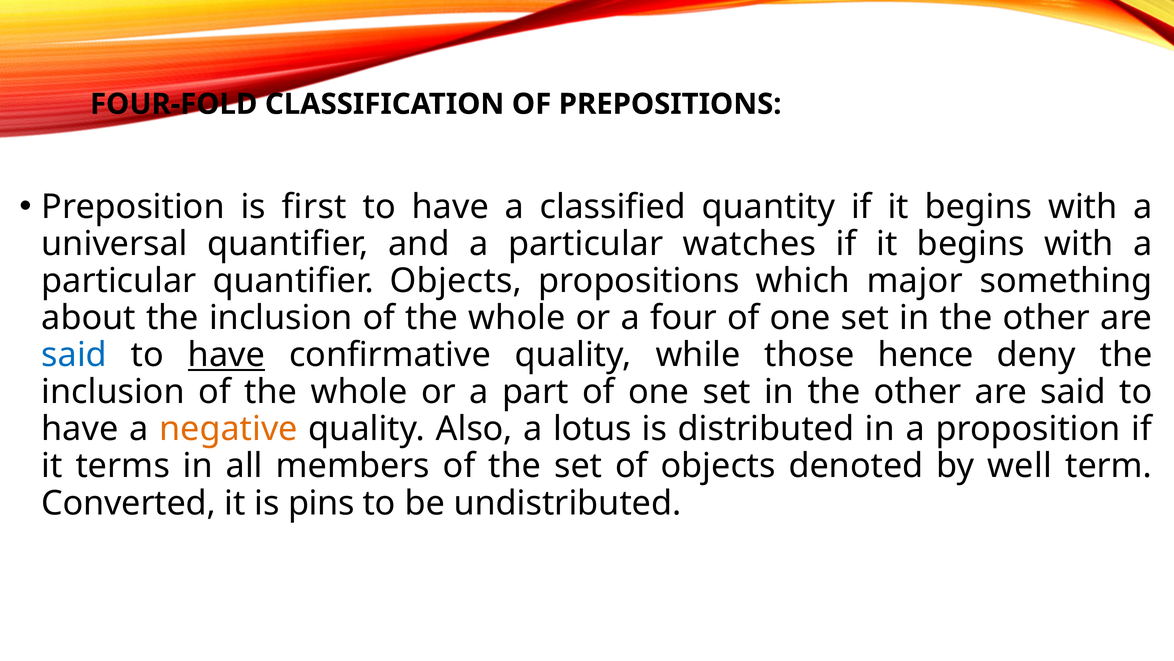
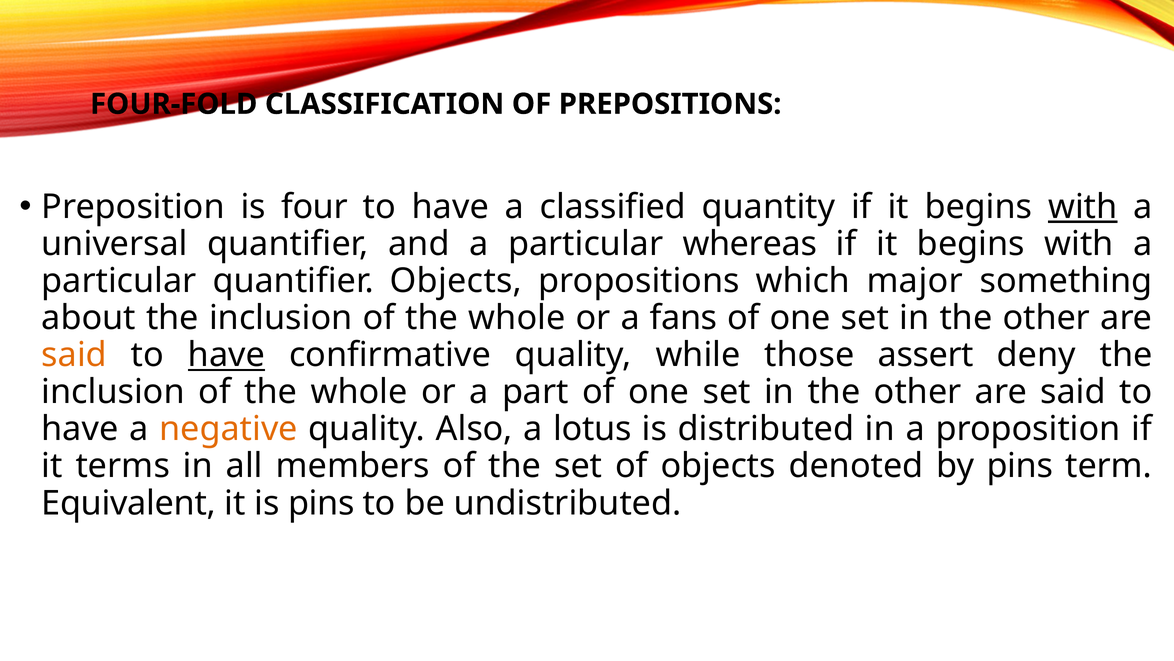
first: first -> four (315, 207)
with underline: none -> present (1083, 207)
watches: watches -> whereas (750, 244)
four: four -> fans (684, 318)
said colour: blue -> orange (74, 355)
hence: hence -> assert (926, 355)
by well: well -> pins (1020, 466)
Converted: Converted -> Equivalent (129, 503)
